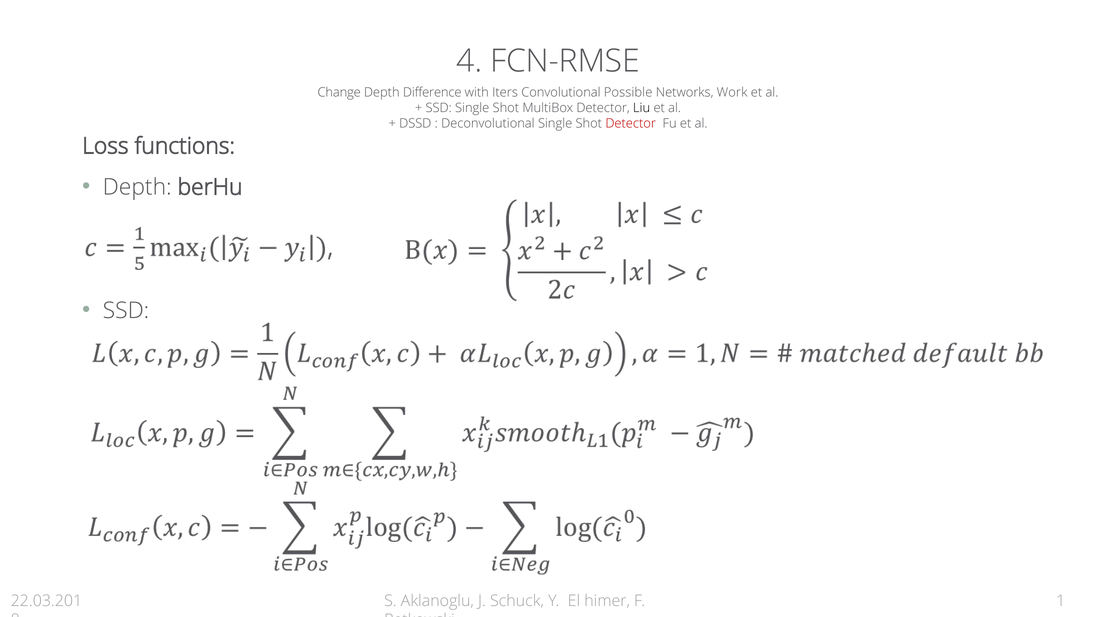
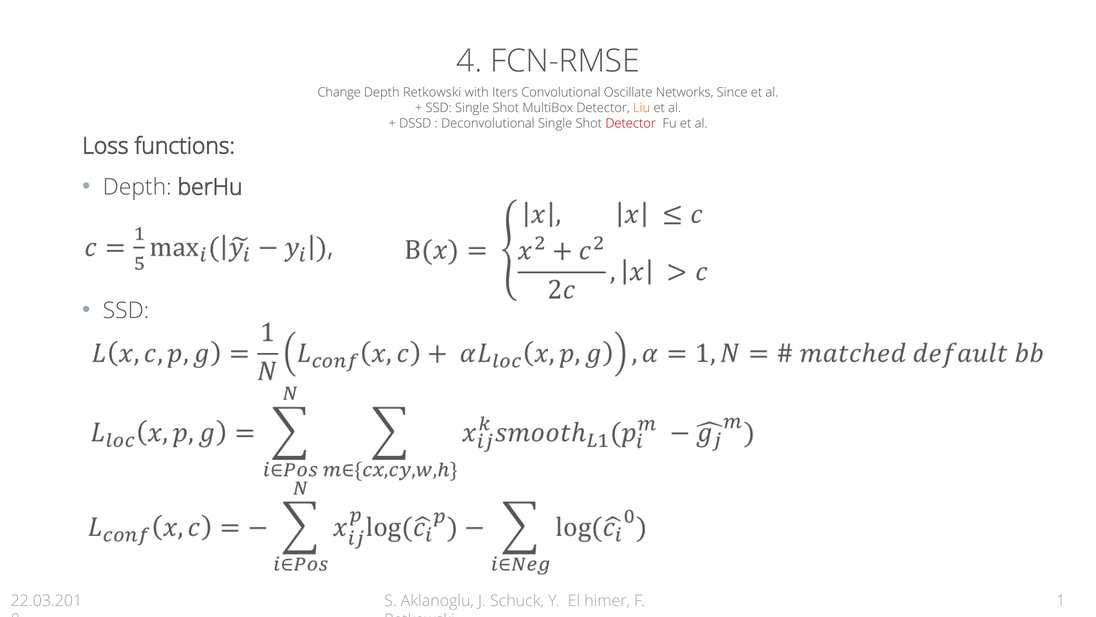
Depth Difference: Difference -> Retkowski (432, 93)
Possible: Possible -> Oscillate (628, 93)
Work: Work -> Since (732, 93)
Liu colour: black -> orange (642, 108)
